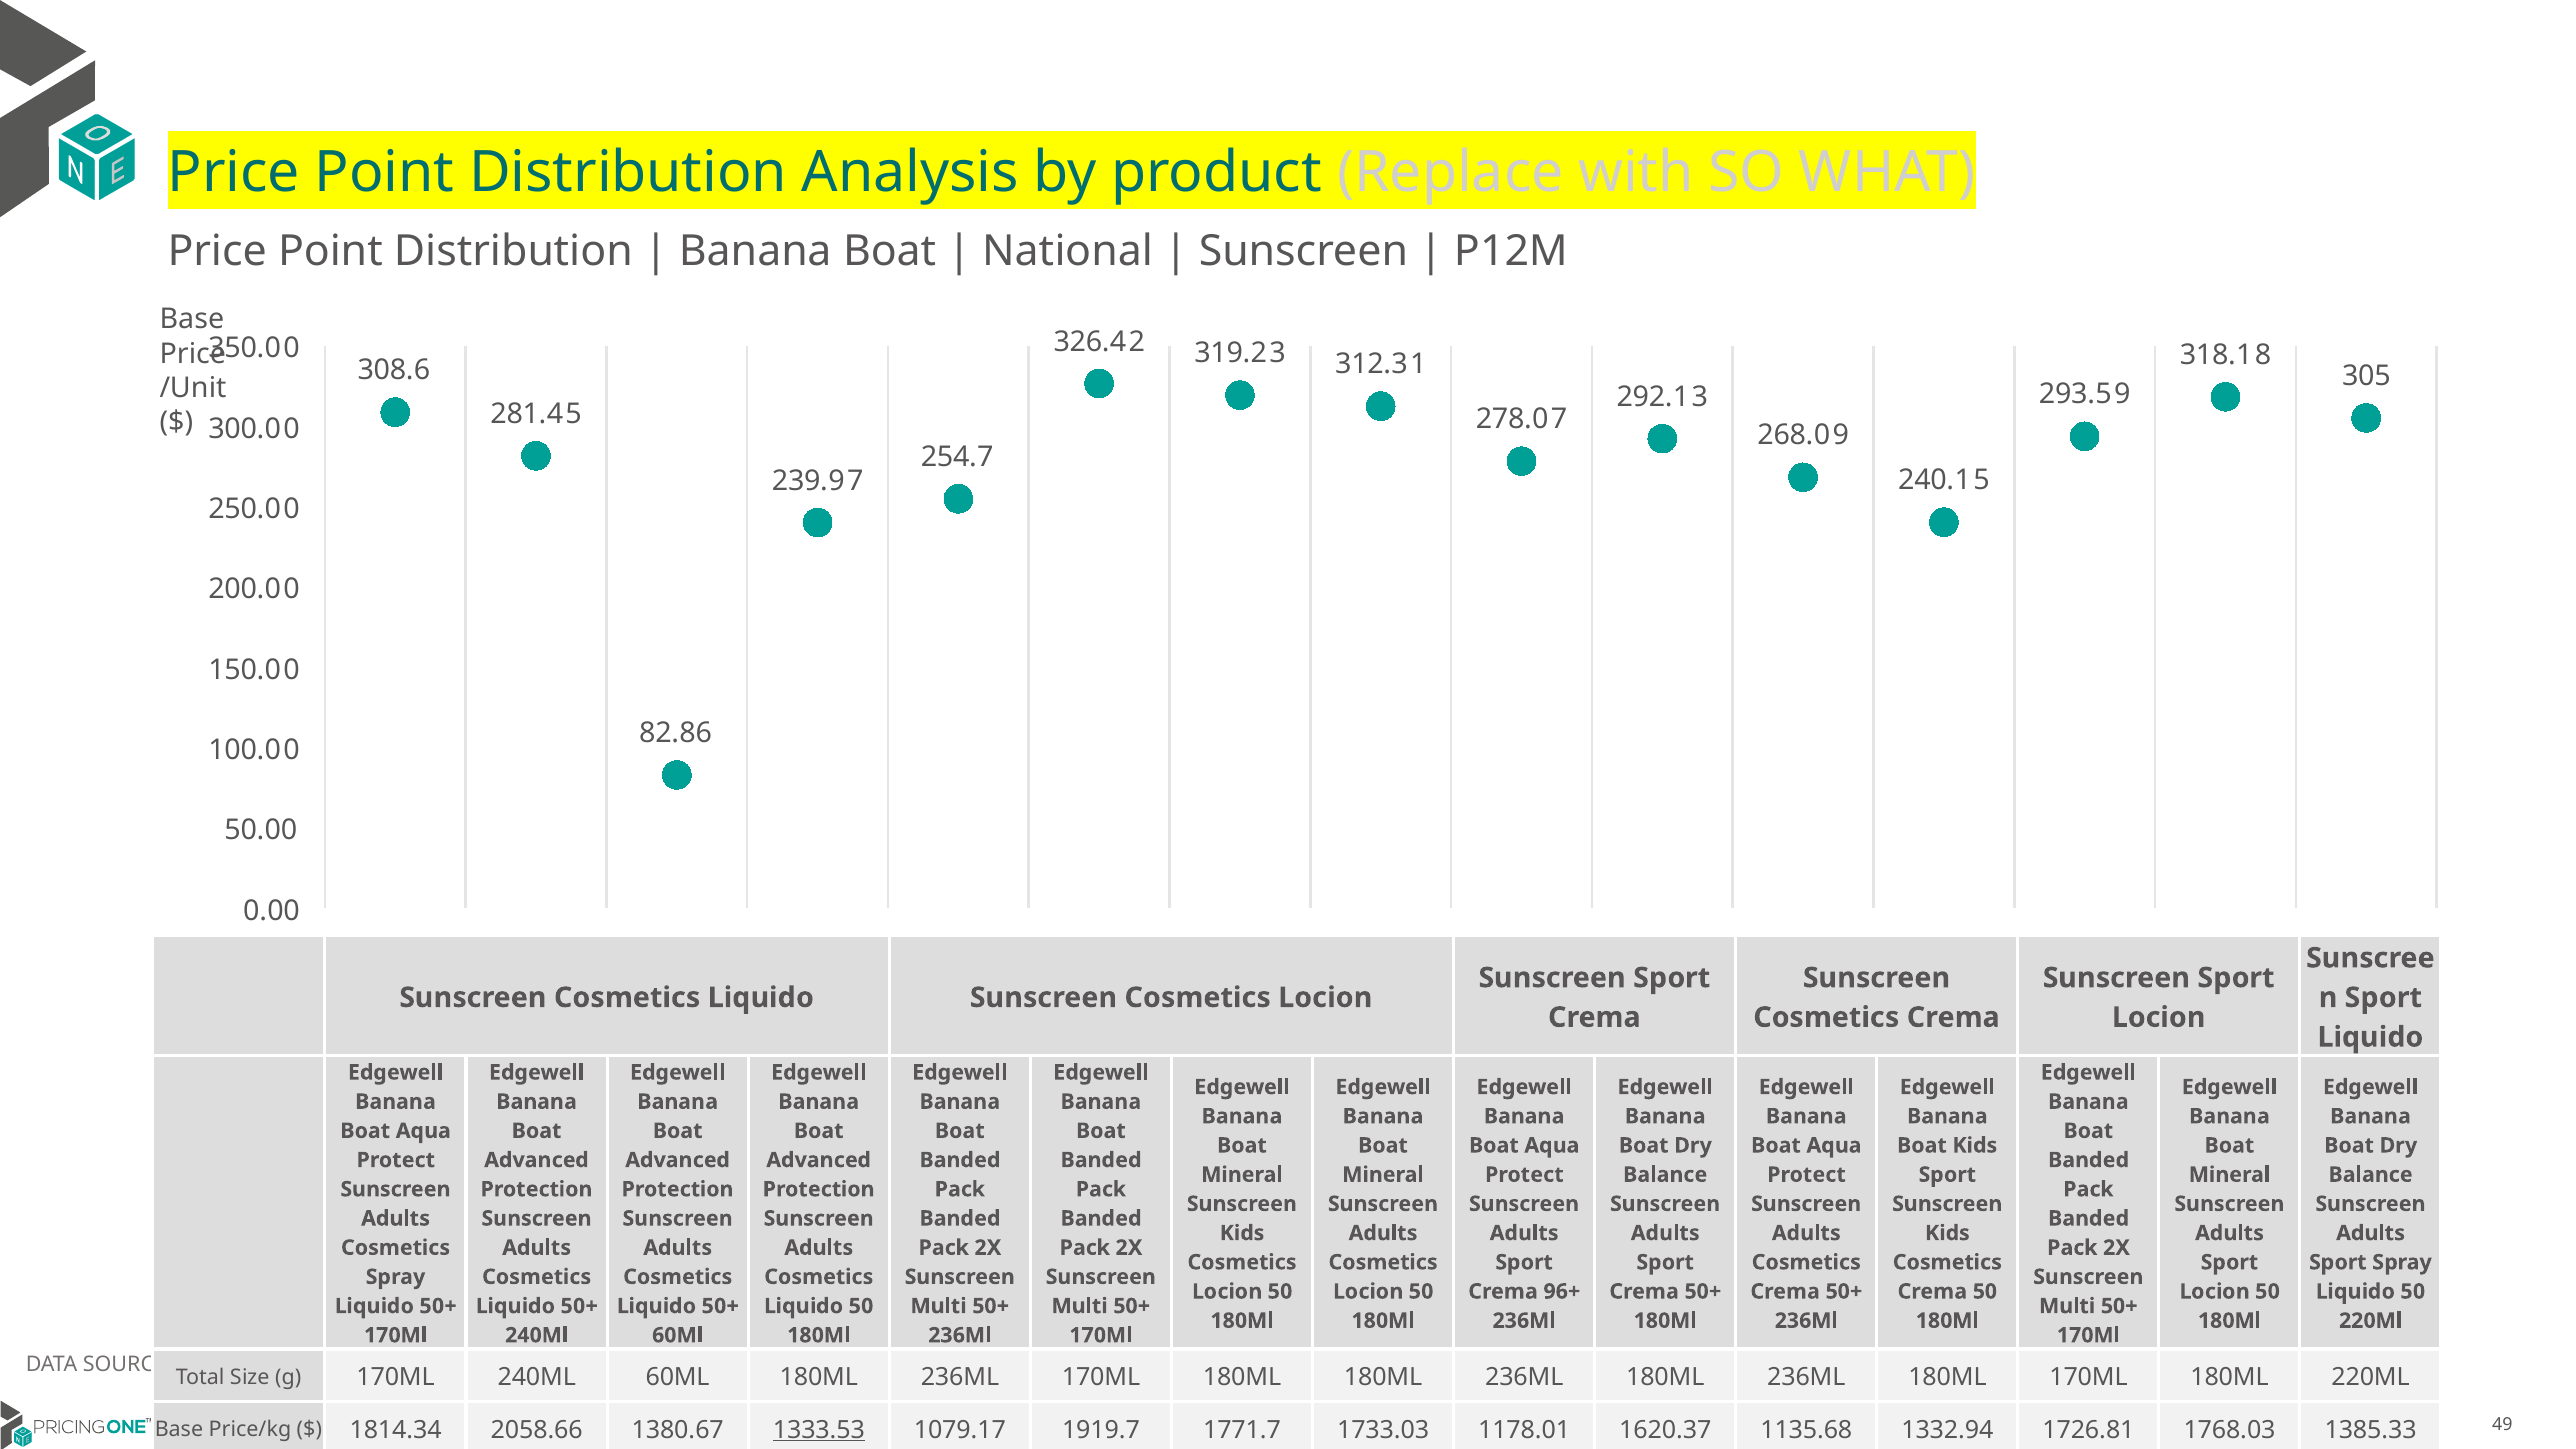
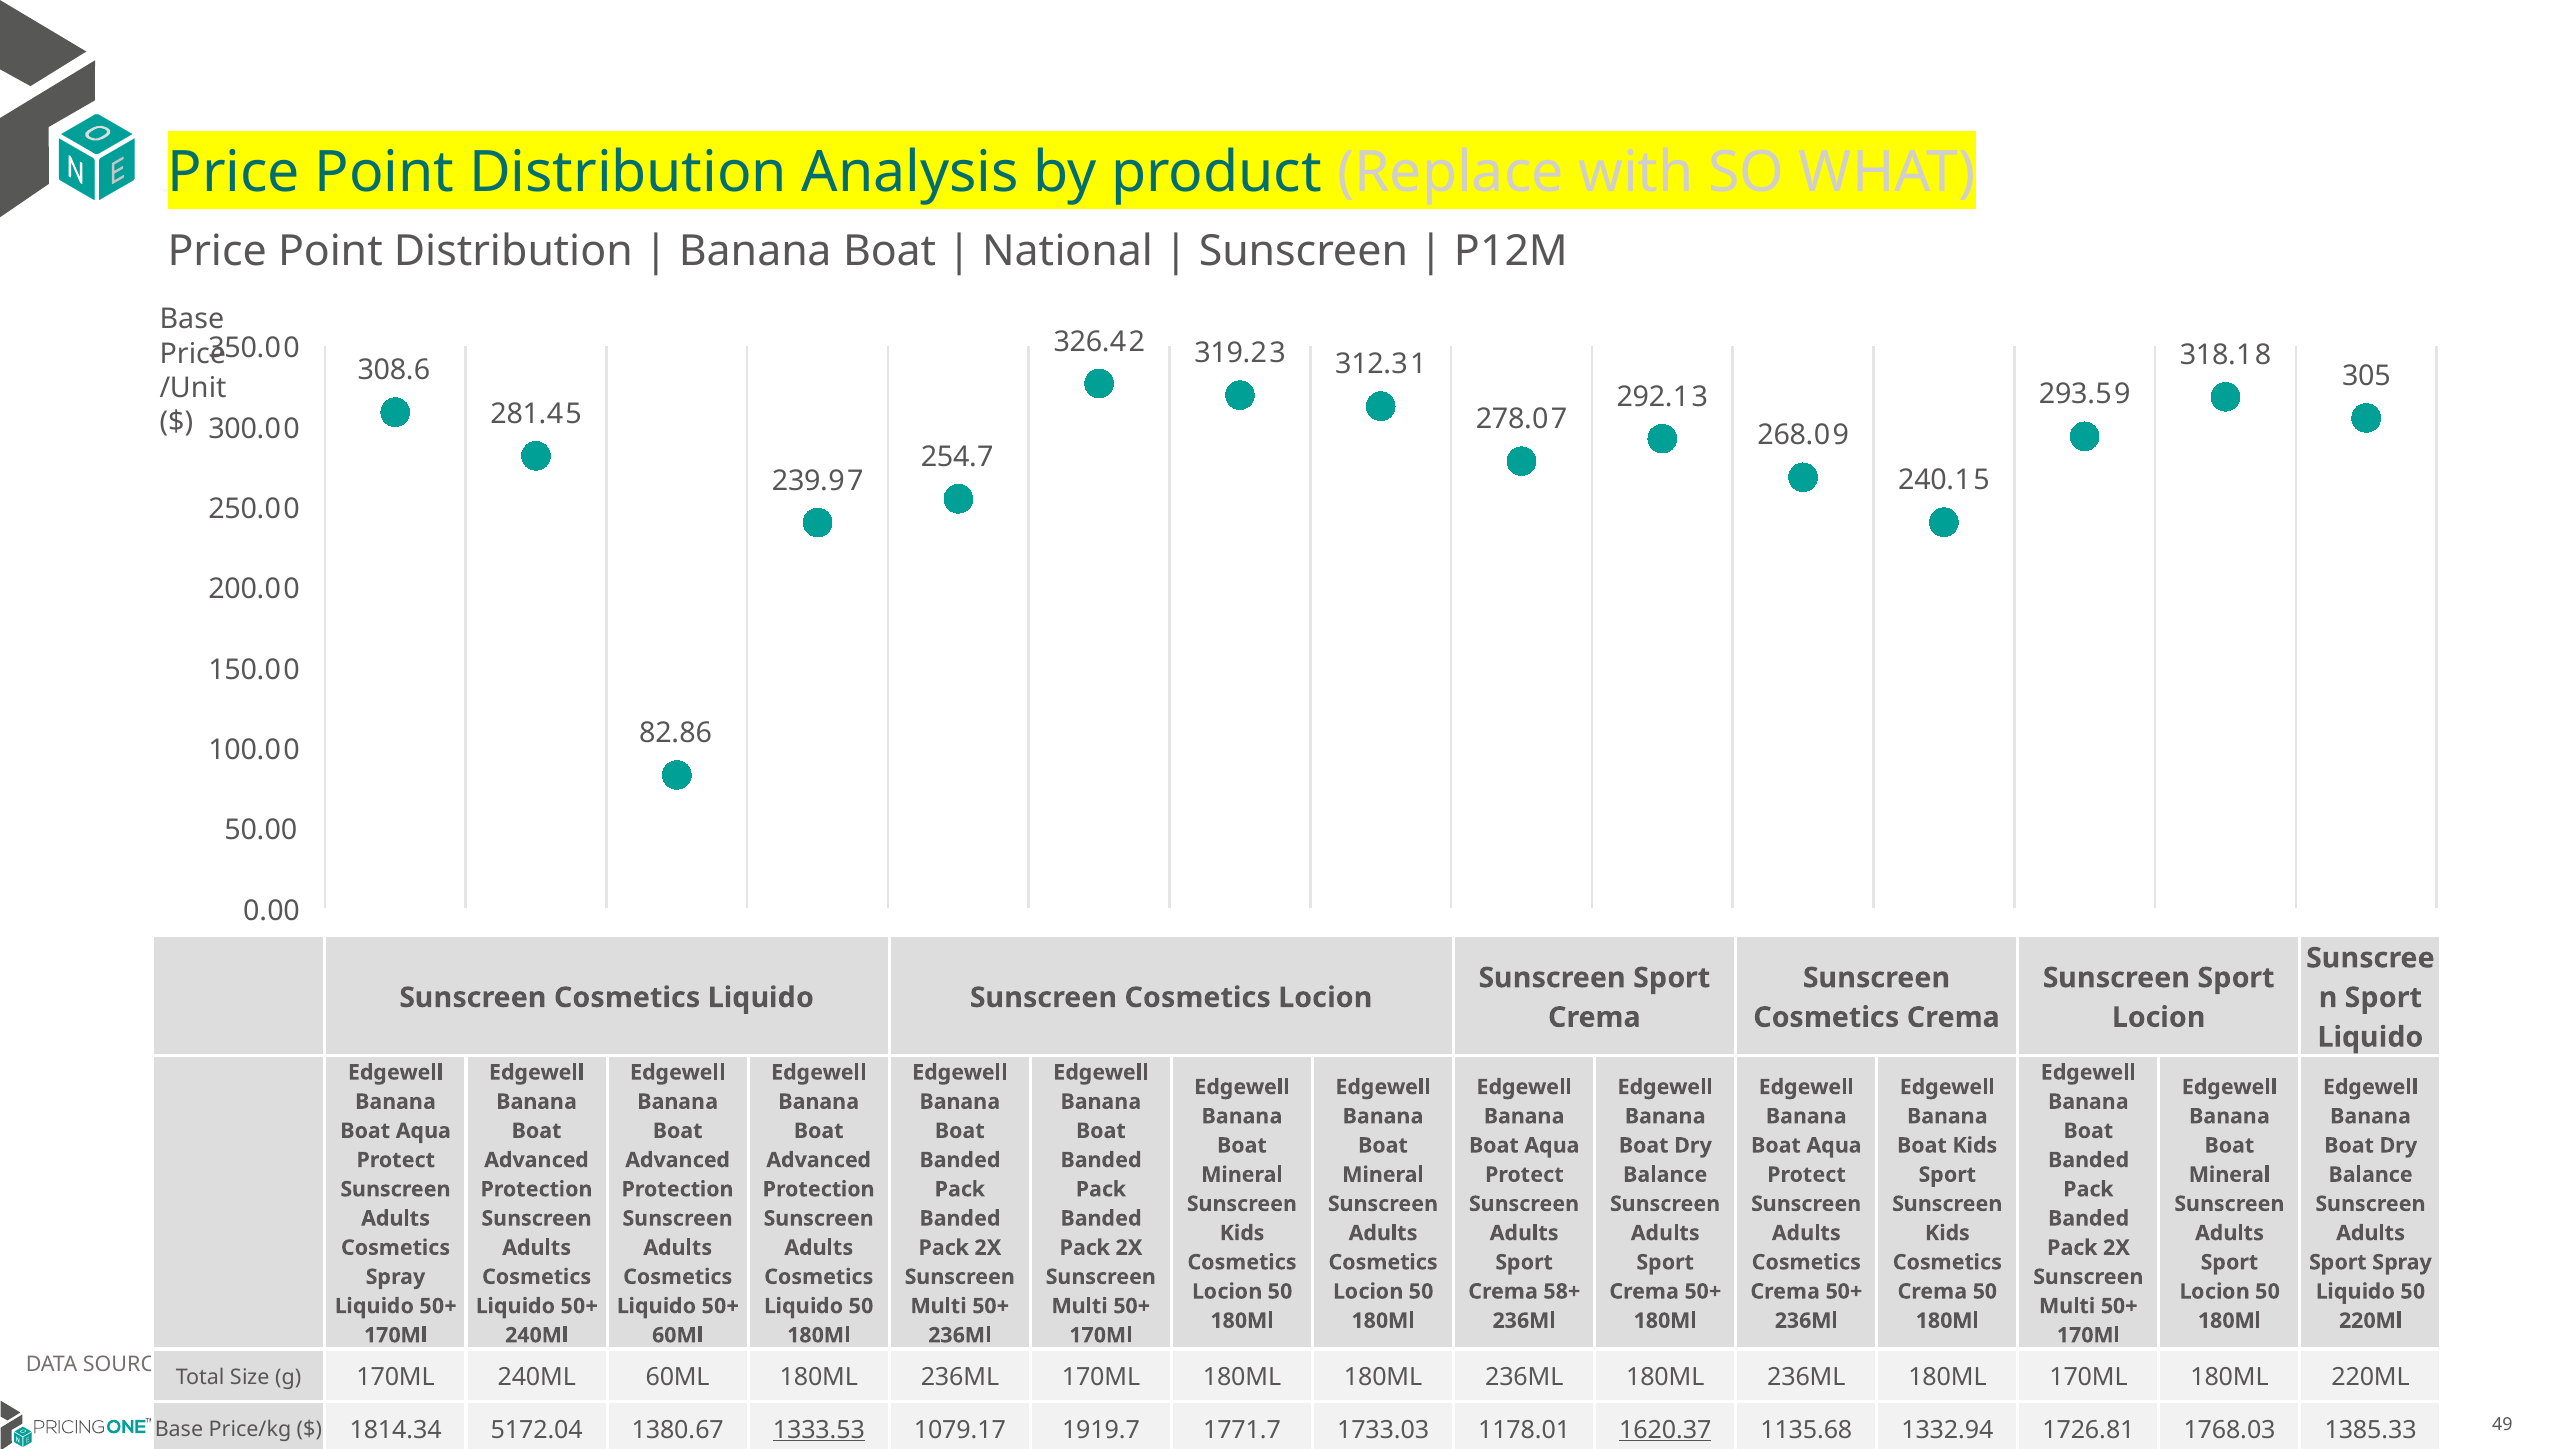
96+: 96+ -> 58+ (1562, 1292)
2058.66: 2058.66 -> 5172.04 (537, 1430)
1620.37 underline: none -> present (1665, 1430)
